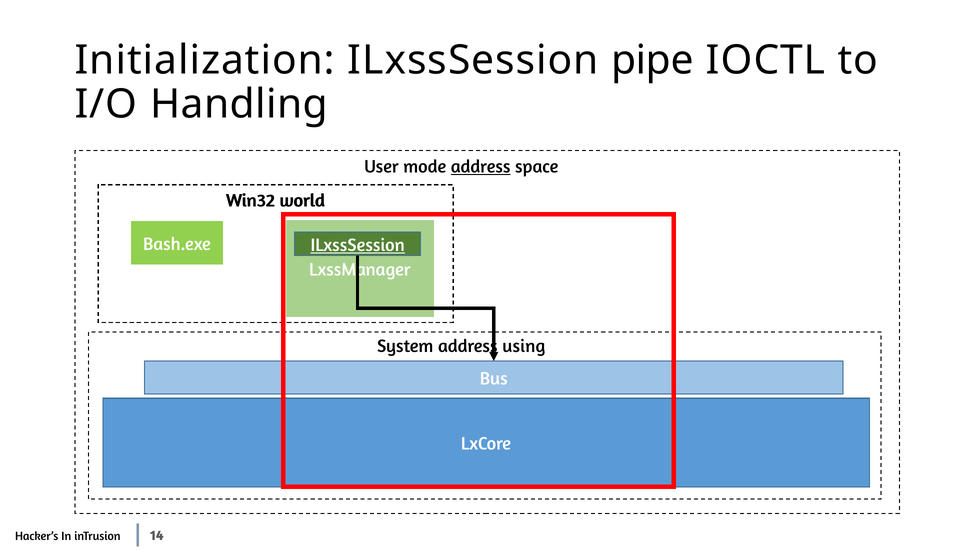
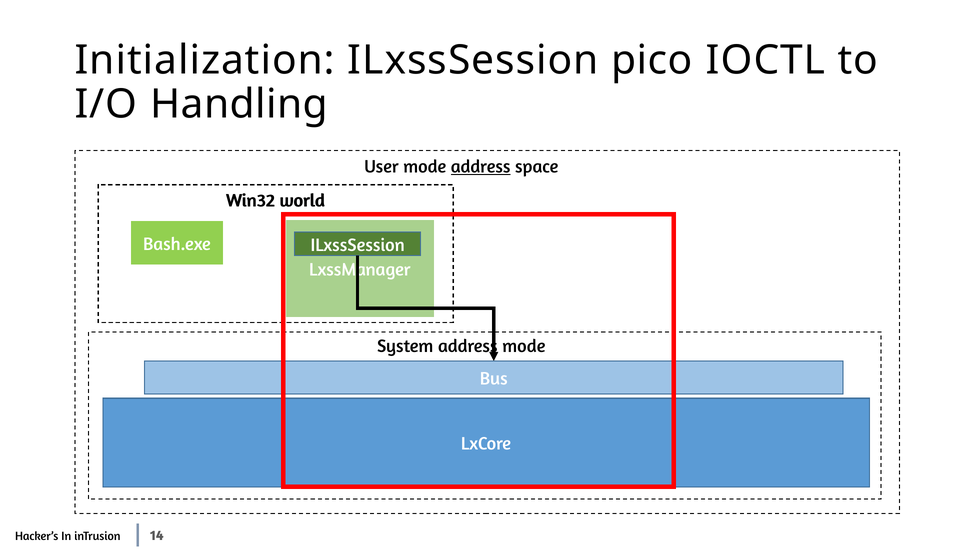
pipe: pipe -> pico (652, 60)
ILxssSession underline: present -> none (358, 245)
using: using -> mode (524, 347)
